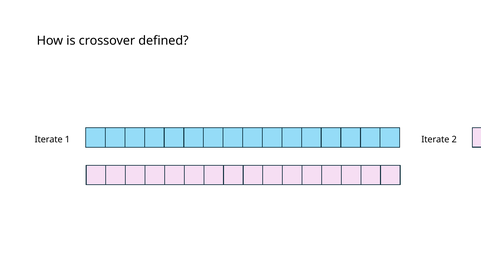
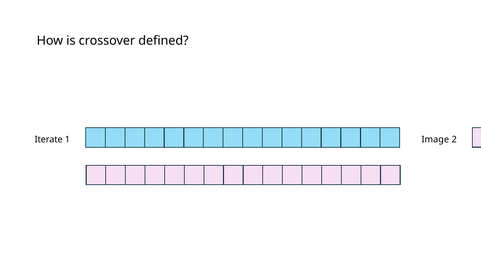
1 Iterate: Iterate -> Image (435, 139)
